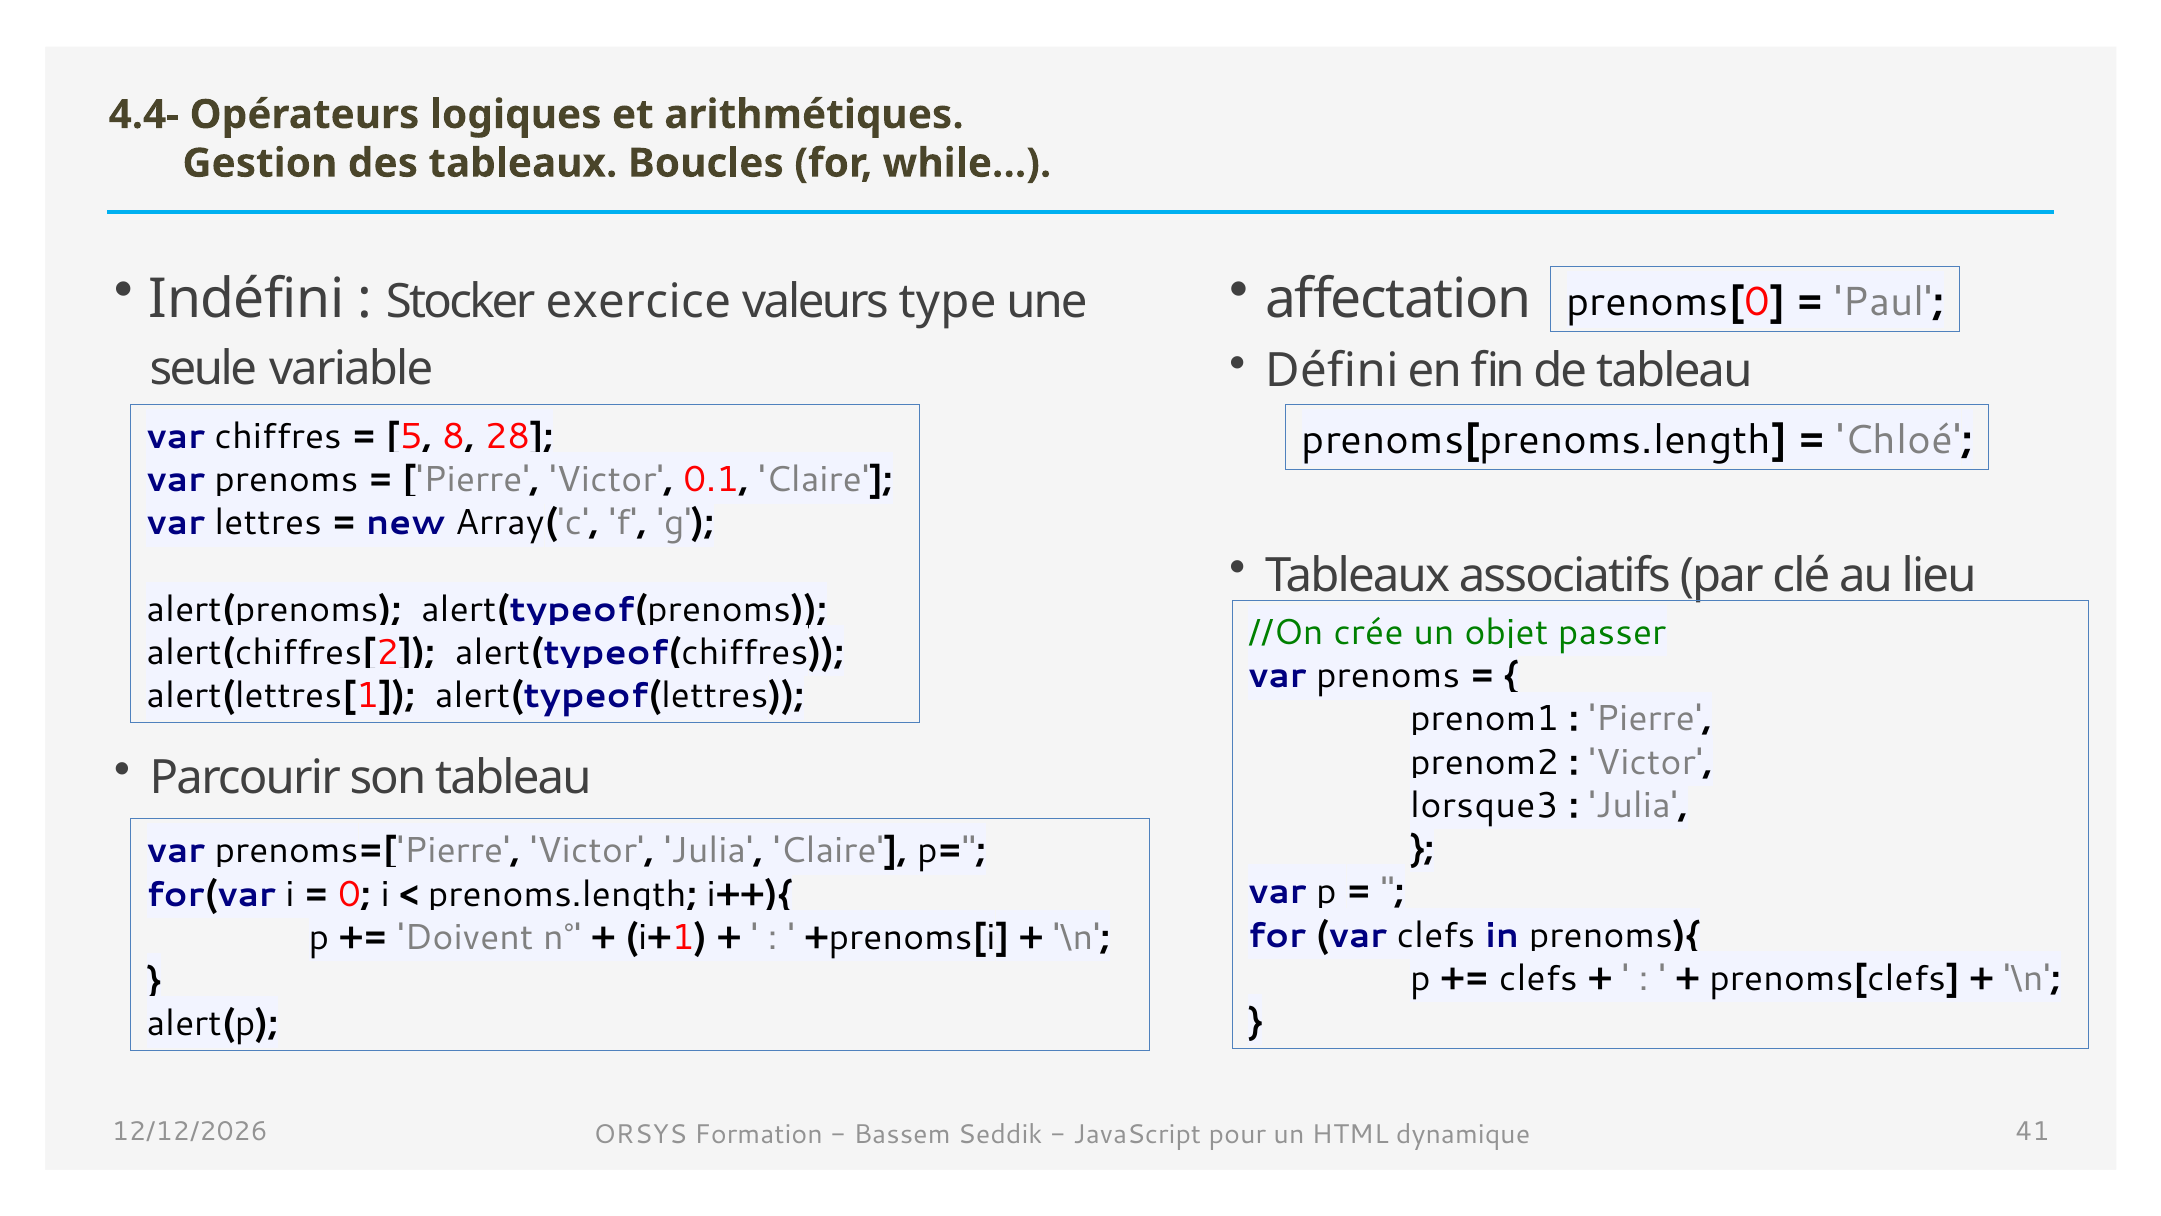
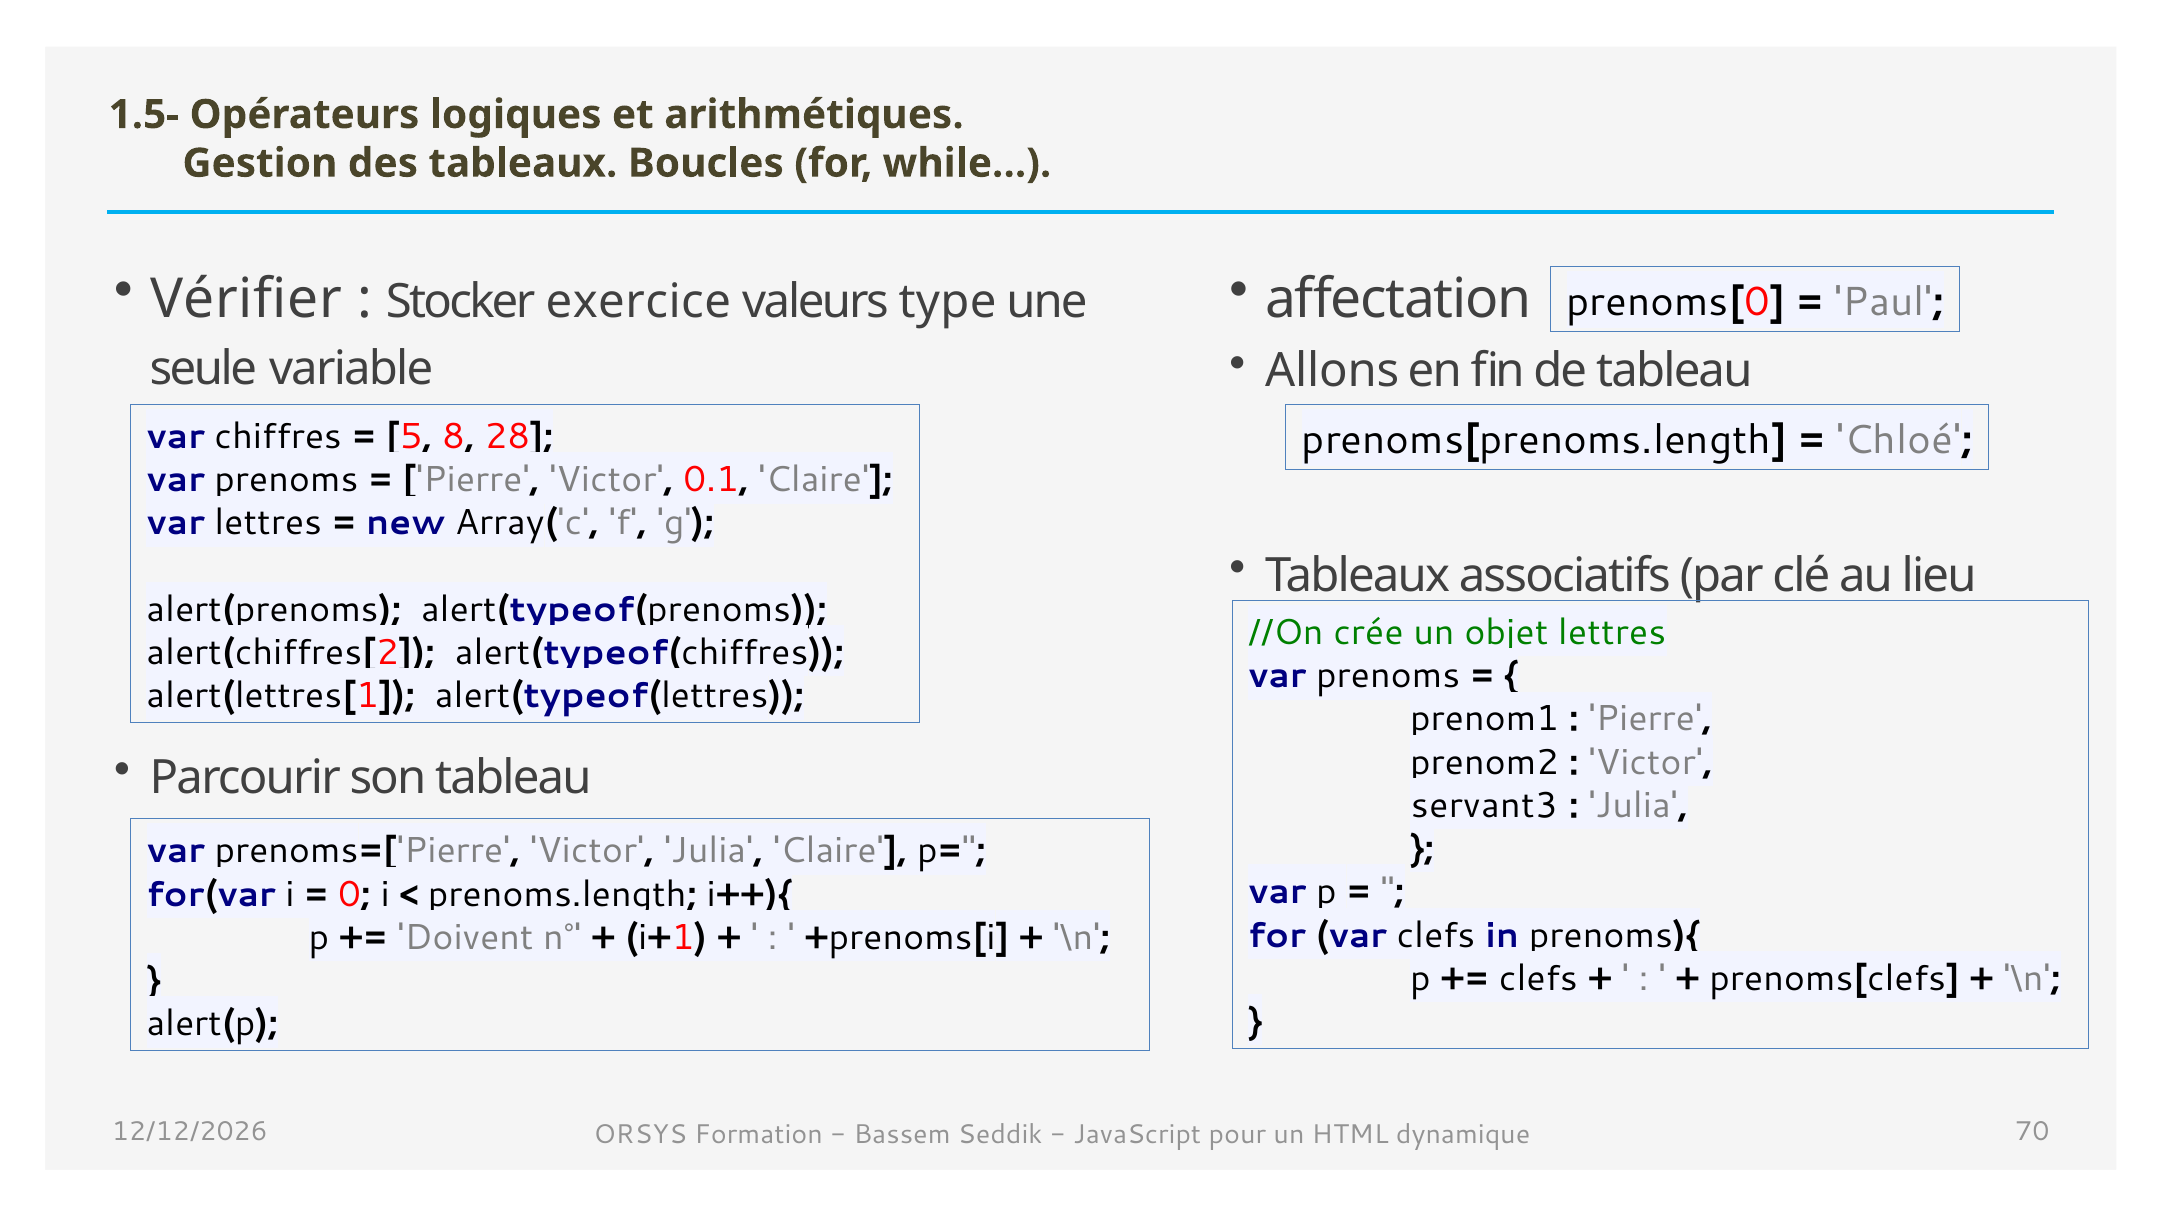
4.4-: 4.4- -> 1.5- (144, 115)
Indéfini: Indéfini -> Vérifier (246, 299)
Défini: Défini -> Allons (1332, 371)
passer: passer -> lettres (1612, 632)
lorsque3: lorsque3 -> servant3 (1484, 805)
41: 41 -> 70 (2032, 1131)
